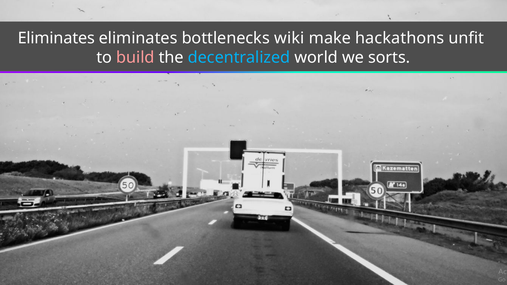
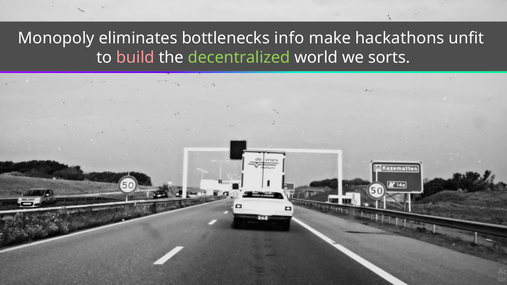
Eliminates: Eliminates -> Monopoly (56, 38)
wiki: wiki -> info (289, 38)
decentralized colour: light blue -> light green (239, 58)
